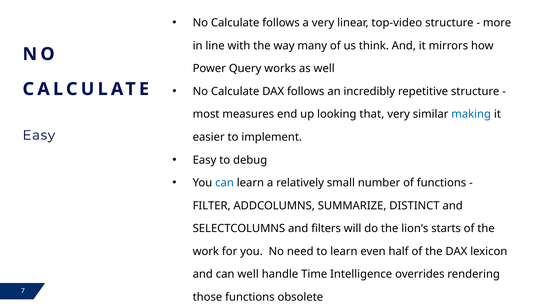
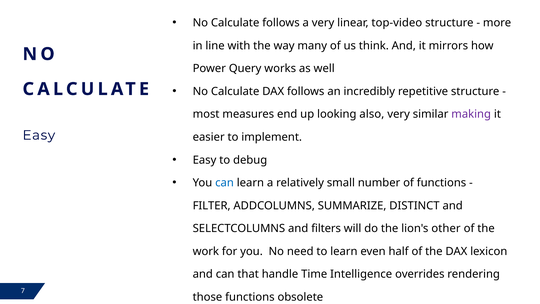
that: that -> also (372, 114)
making colour: blue -> purple (471, 114)
starts: starts -> other (446, 228)
can well: well -> that (248, 274)
